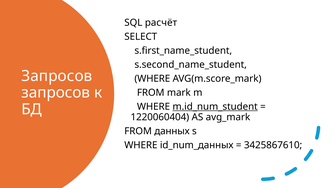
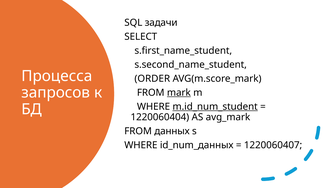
расчёт: расчёт -> задачи (161, 23)
Запросов: Запросов -> Процесса (57, 76)
WHERE: WHERE -> ORDER (152, 79)
mark underline: none -> present (179, 93)
3425867610: 3425867610 -> 1220060407 (273, 145)
